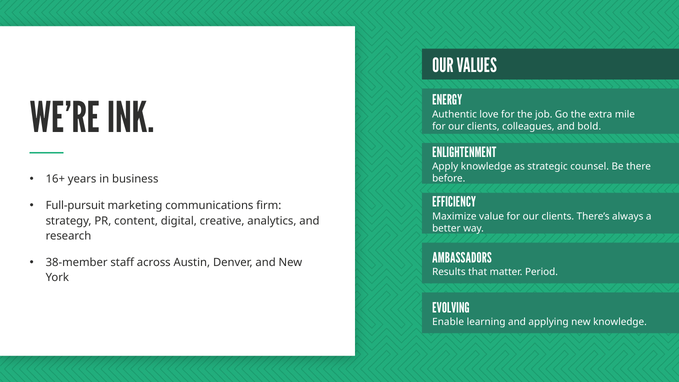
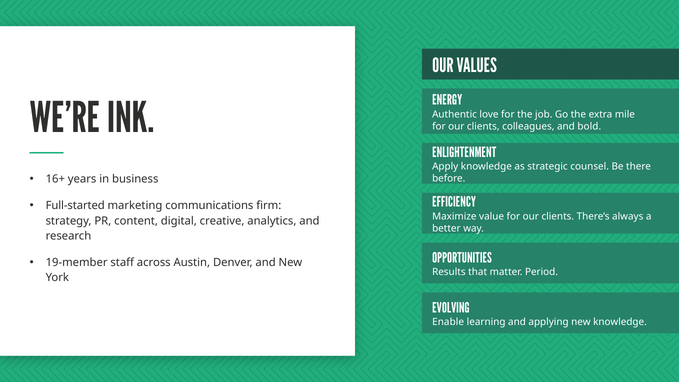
Full-pursuit: Full-pursuit -> Full-started (75, 206)
AMBASSADORS: AMBASSADORS -> OPPORTUNITIES (462, 258)
38-member: 38-member -> 19-member (77, 262)
